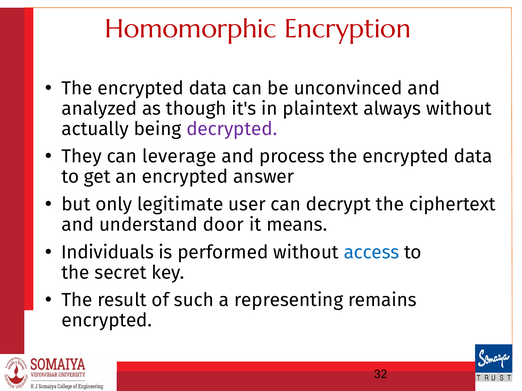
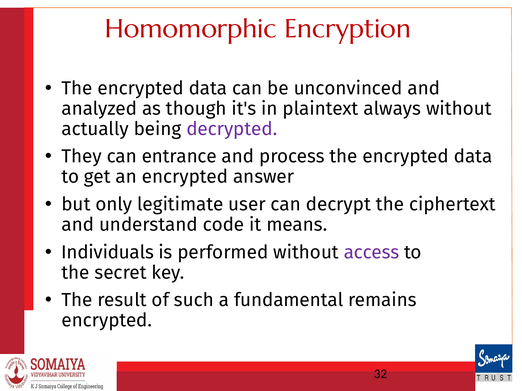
leverage: leverage -> entrance (179, 157)
door: door -> code (223, 225)
access colour: blue -> purple (372, 252)
representing: representing -> fundamental (289, 300)
